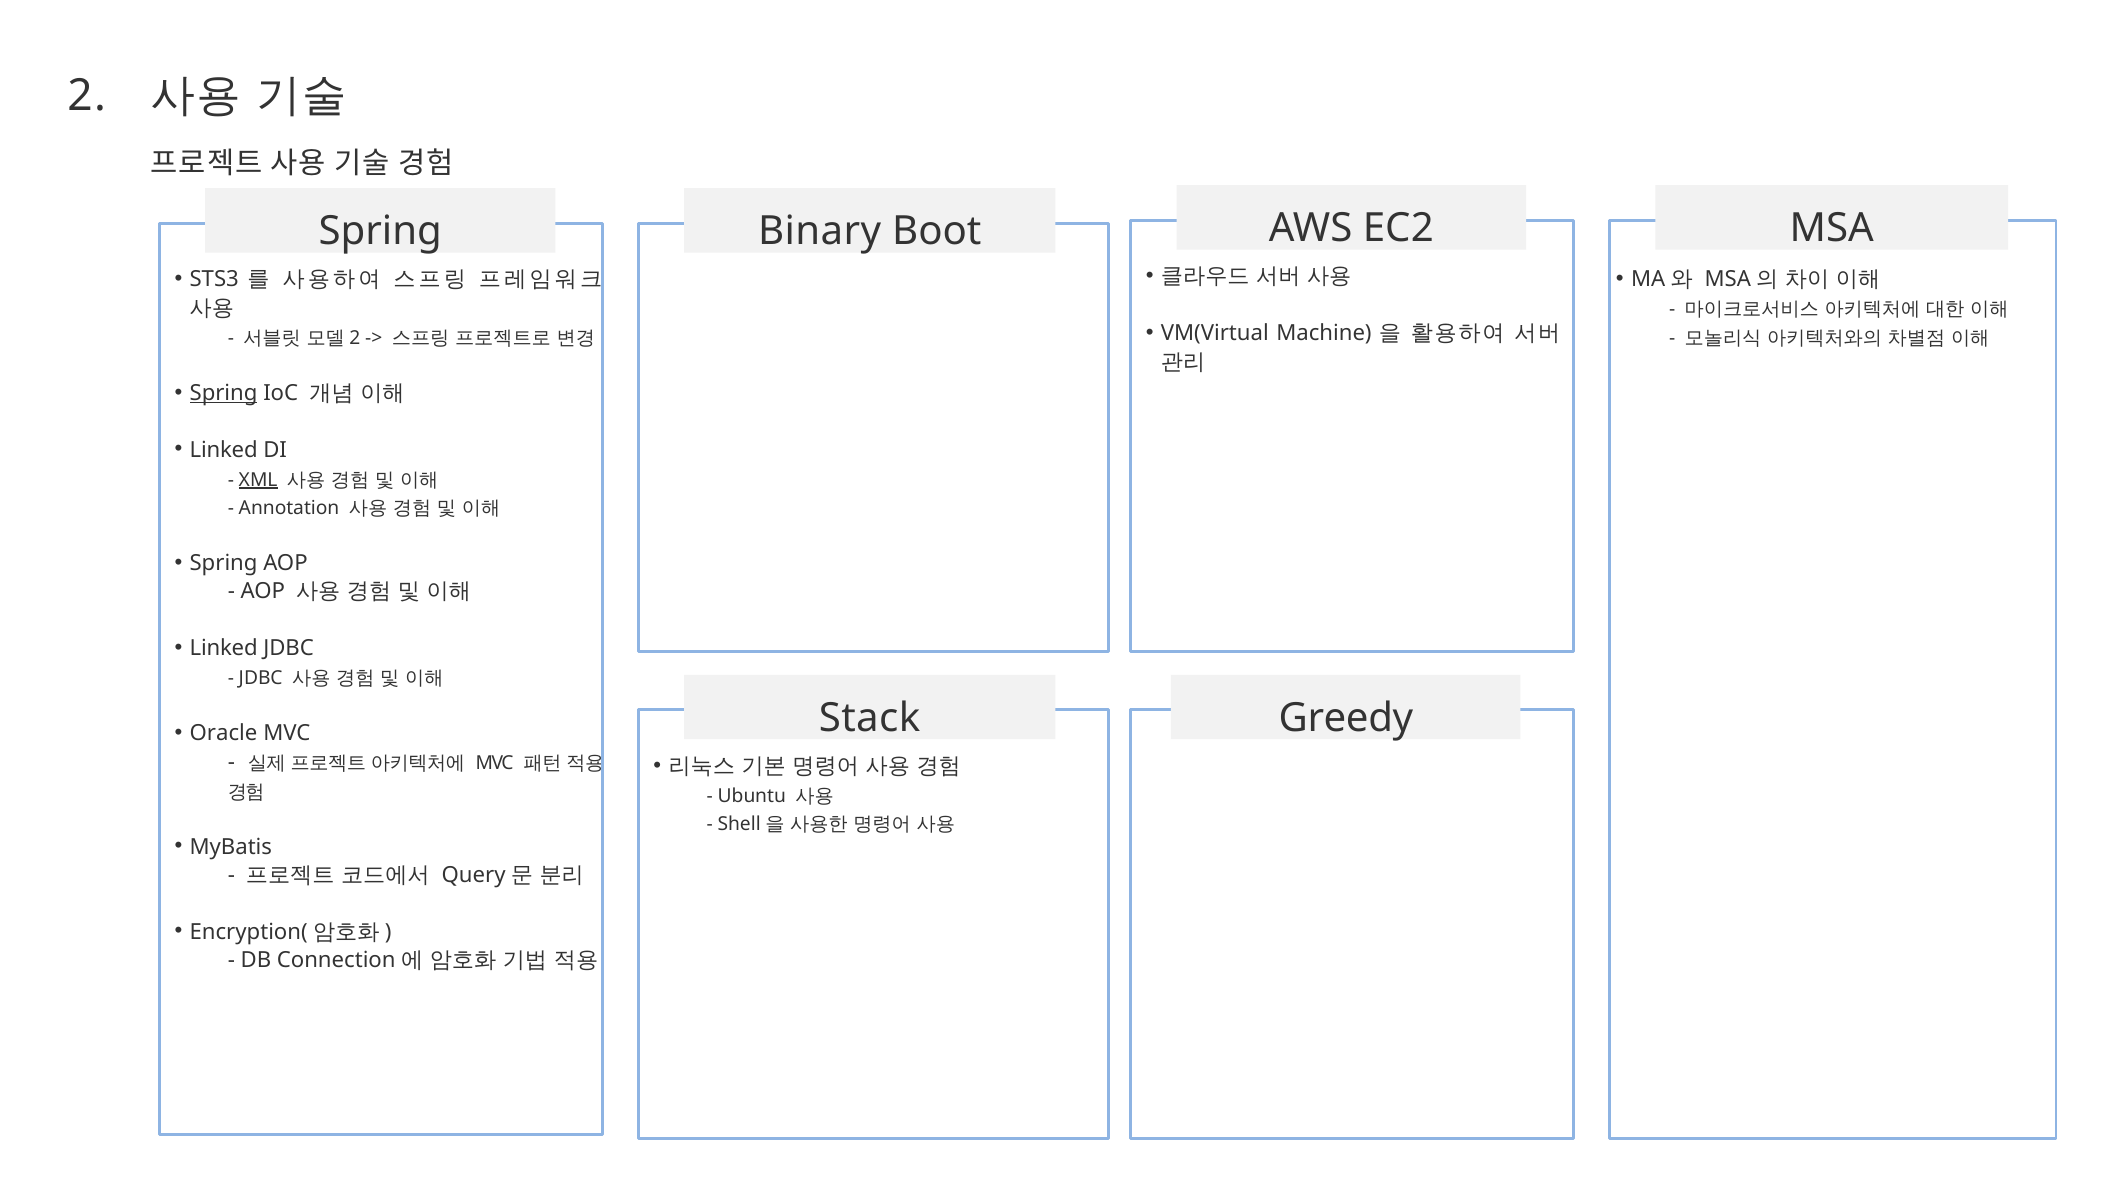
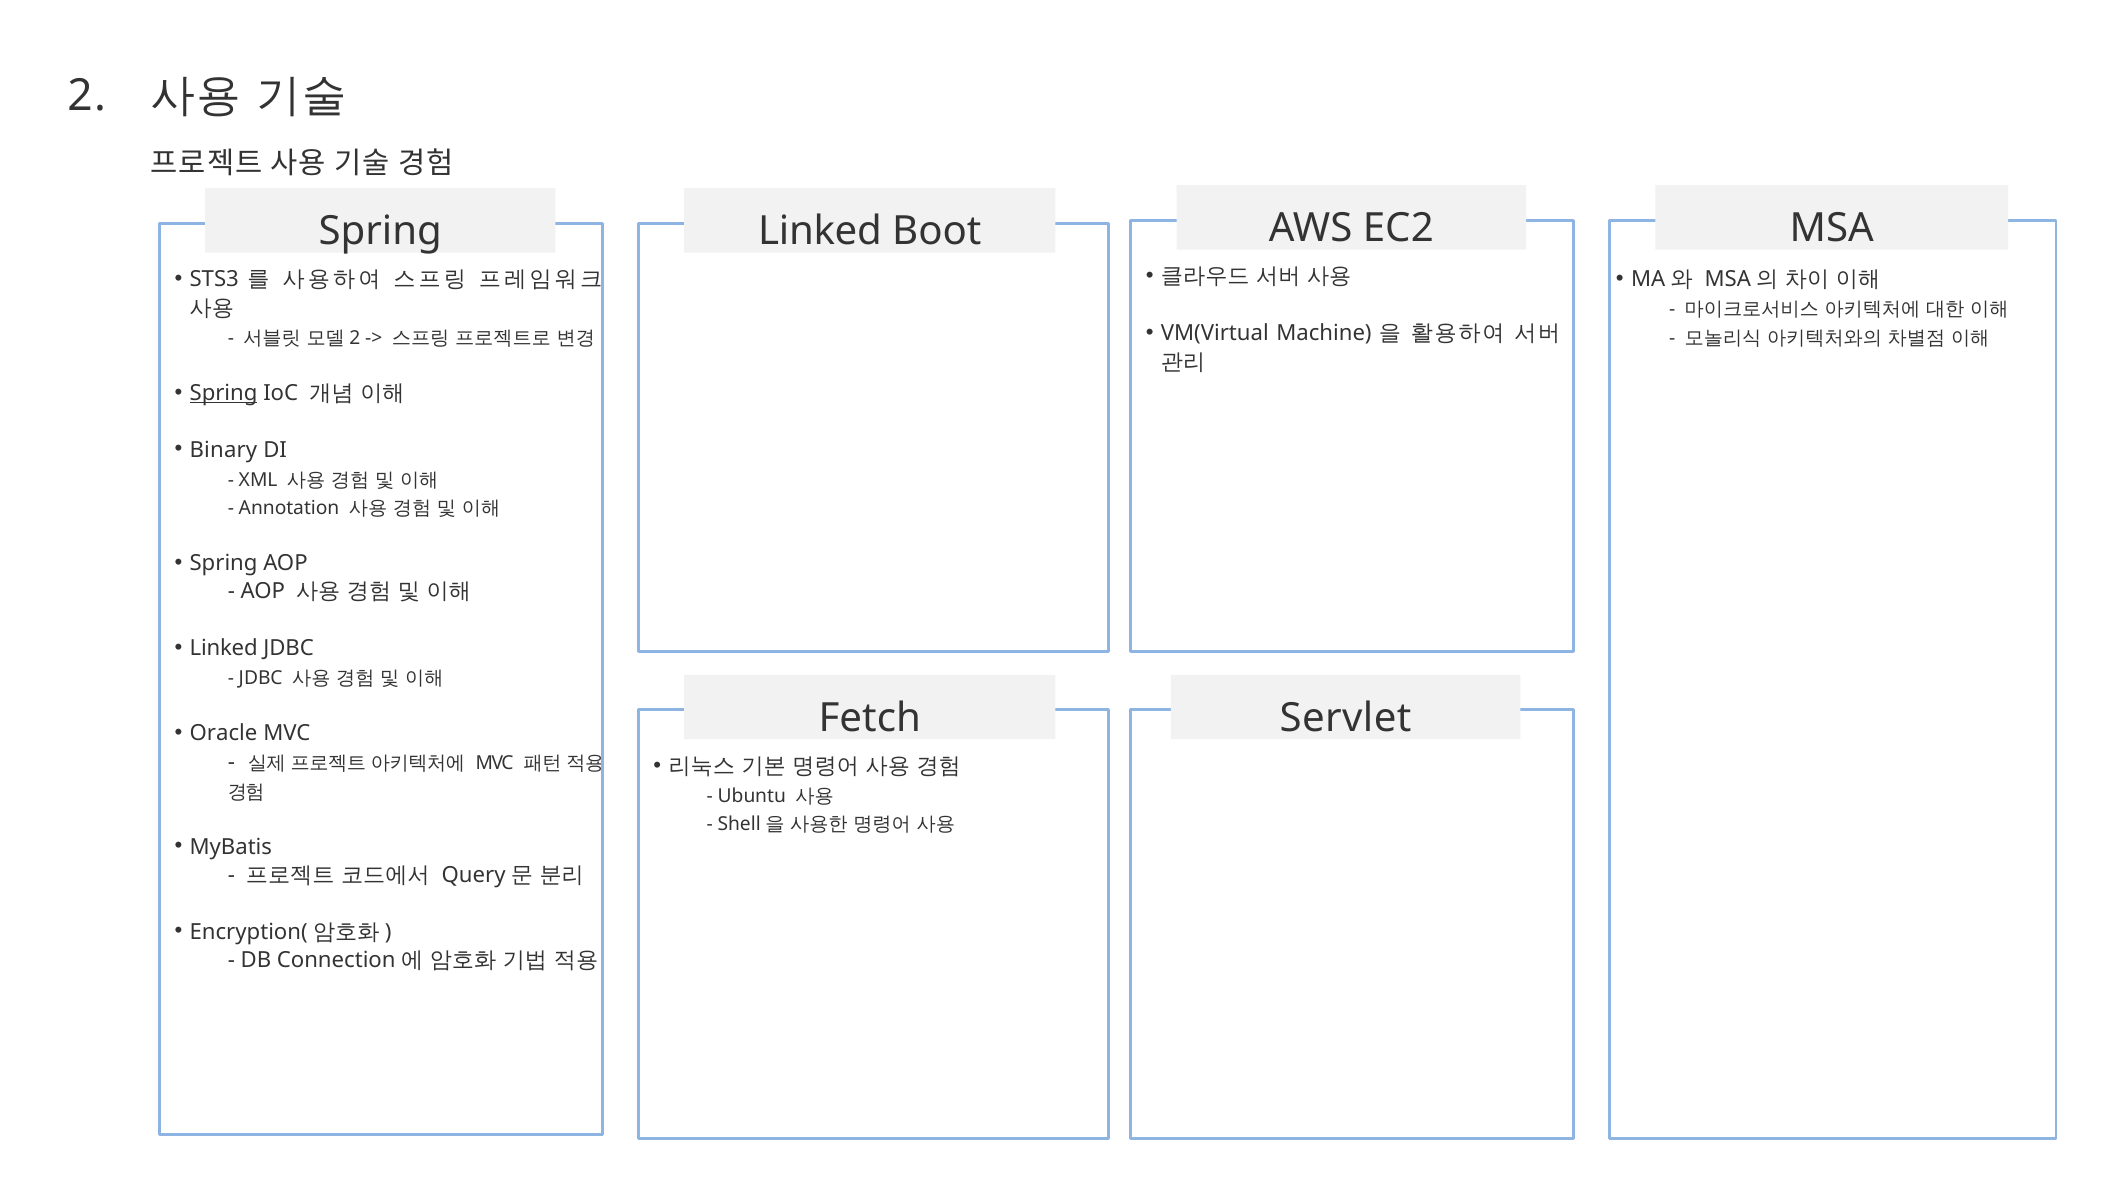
Spring Binary: Binary -> Linked (820, 231)
Linked: Linked -> Binary (223, 450)
XML underline: present -> none (258, 480)
Stack: Stack -> Fetch (870, 718)
Greedy: Greedy -> Servlet (1345, 718)
